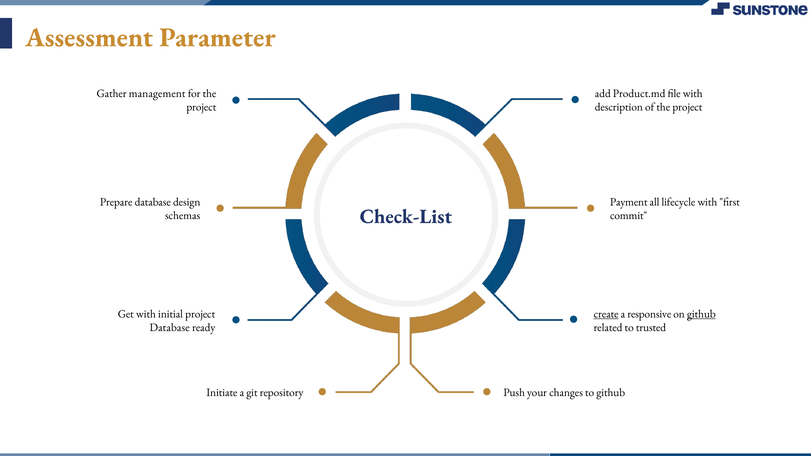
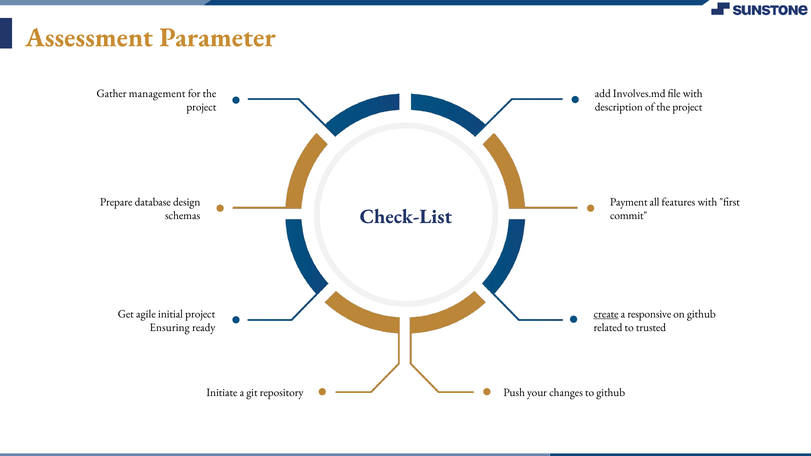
Product.md: Product.md -> Involves.md (639, 93)
lifecycle: lifecycle -> features (678, 202)
Get with: with -> agile (146, 314)
github underline: present -> none (701, 314)
Database: Database -> Ensuring (170, 328)
